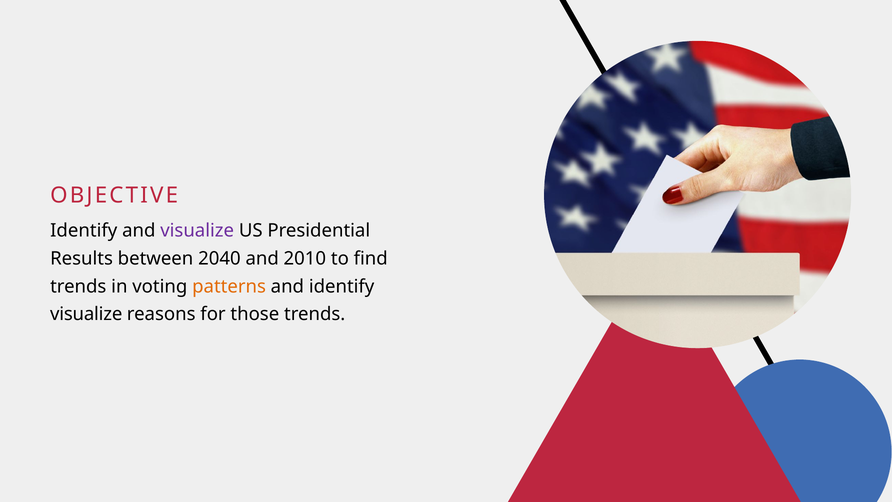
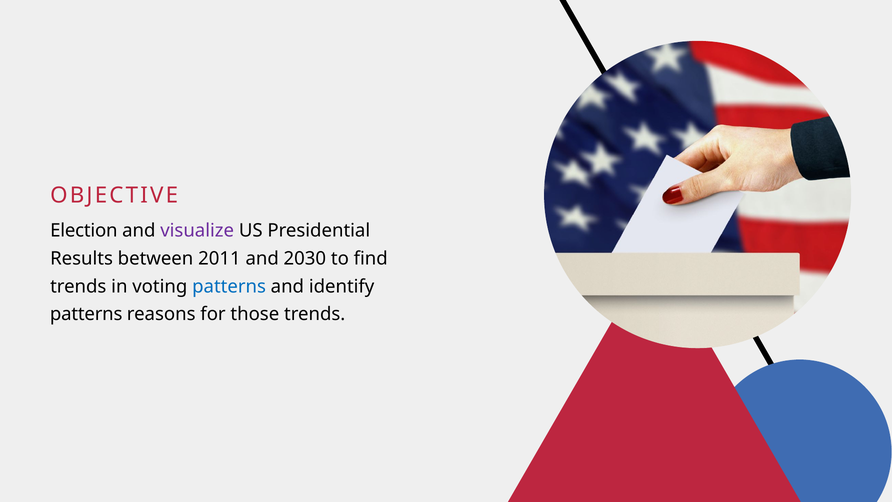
Identify: Identify -> Election (84, 230)
2040: 2040 -> 2011 (219, 258)
2010: 2010 -> 2030 (305, 258)
patterns colour: orange -> blue (229, 286)
visualize: visualize -> patterns (86, 314)
